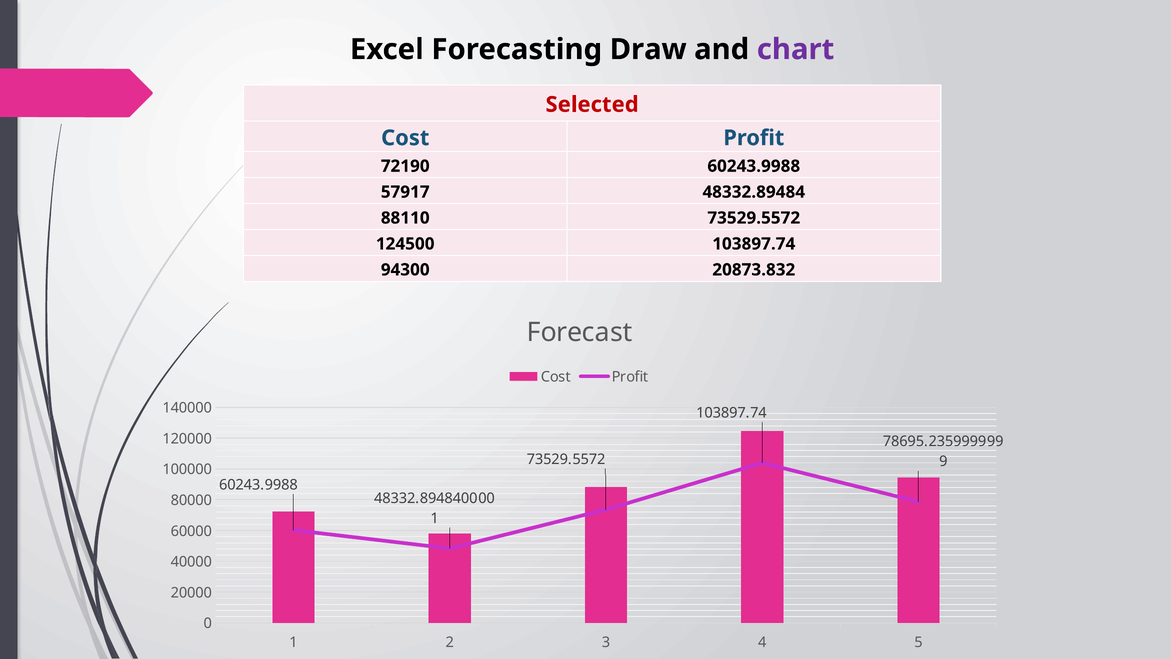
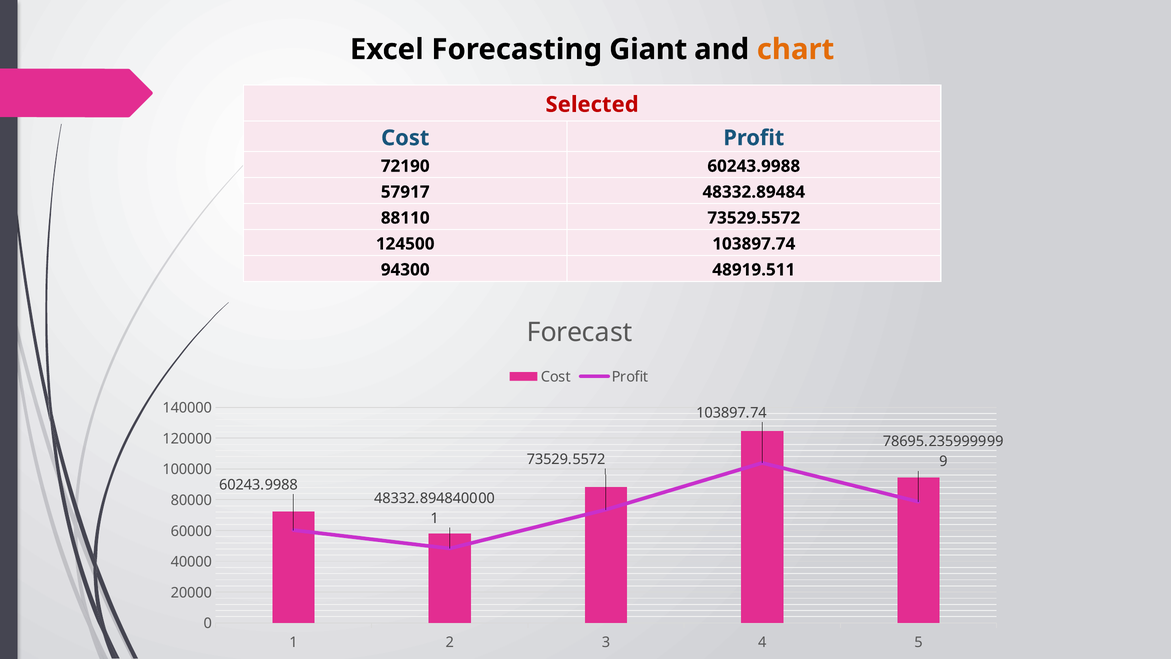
Draw: Draw -> Giant (648, 49)
chart colour: purple -> orange (796, 49)
20873.832: 20873.832 -> 48919.511 (754, 270)
